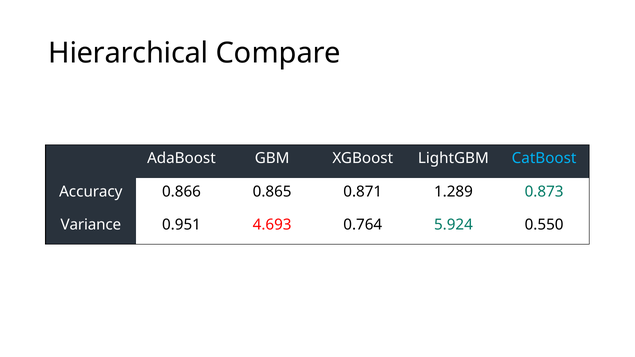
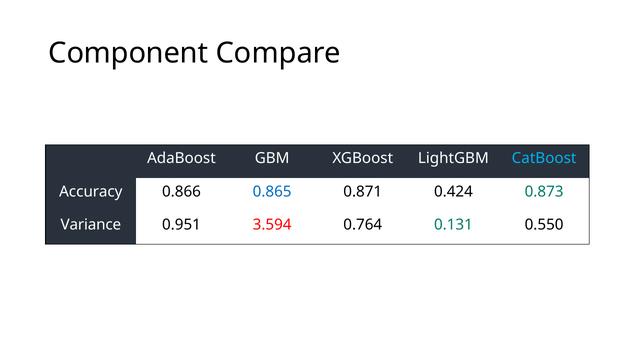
Hierarchical: Hierarchical -> Component (128, 53)
0.865 colour: black -> blue (272, 192)
1.289: 1.289 -> 0.424 (453, 192)
4.693: 4.693 -> 3.594 (272, 225)
5.924: 5.924 -> 0.131 (453, 225)
